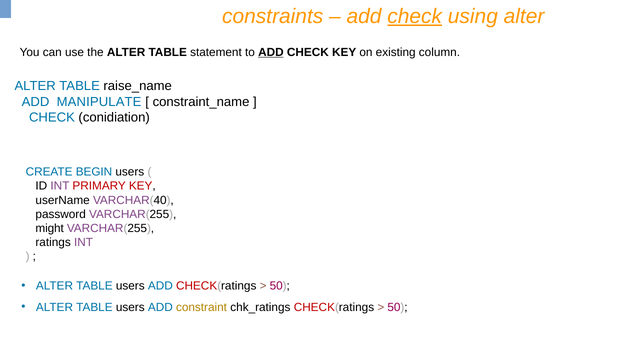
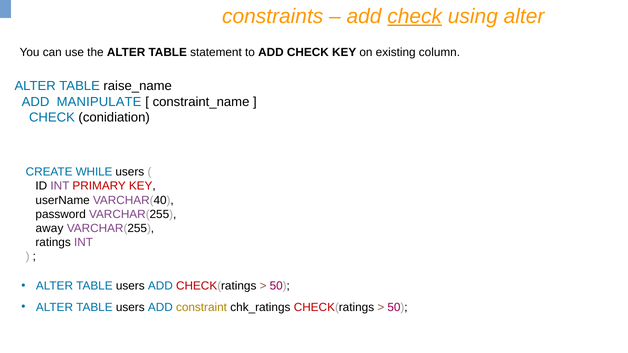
ADD underline: present -> none (271, 52)
BEGIN: BEGIN -> WHILE (94, 172)
might: might -> away (49, 229)
